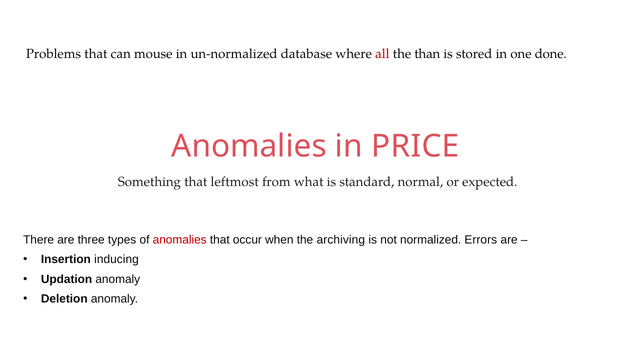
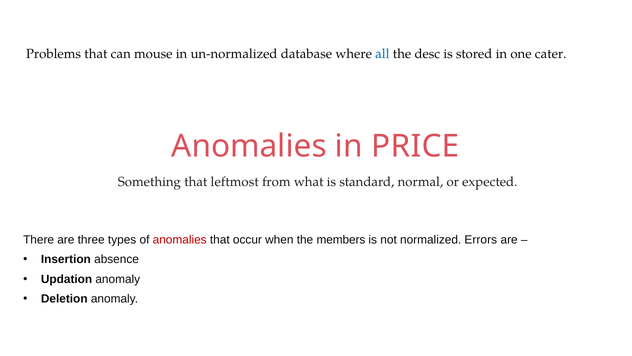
all colour: red -> blue (382, 54)
than: than -> desc (427, 54)
done: done -> cater (551, 54)
archiving: archiving -> members (341, 239)
inducing: inducing -> absence (117, 259)
